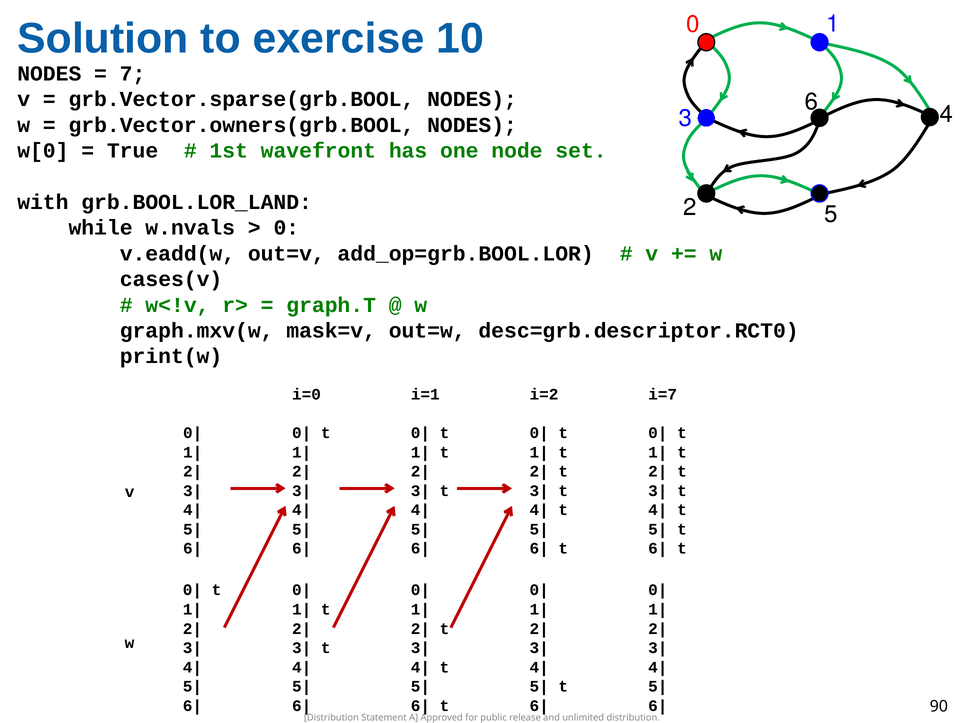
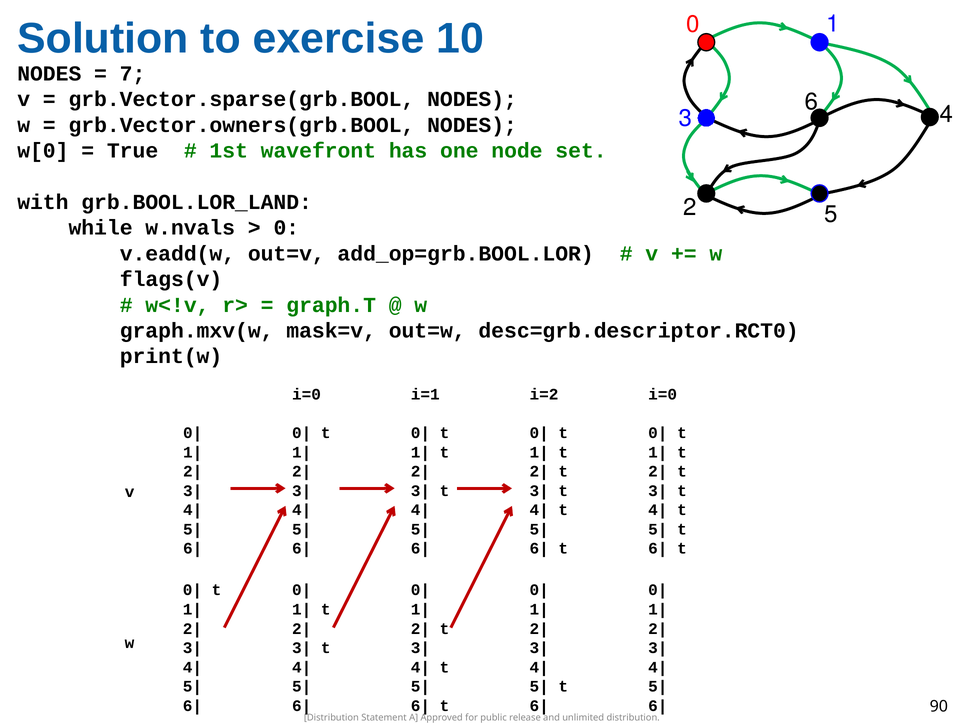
cases(v: cases(v -> flags(v (171, 279)
i=7: i=7 -> i=0 (663, 394)
